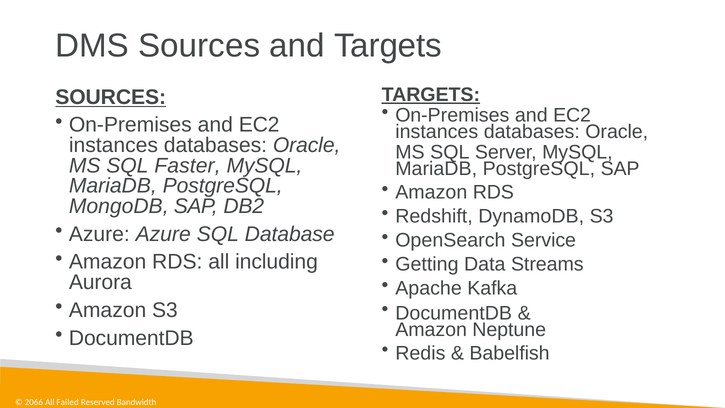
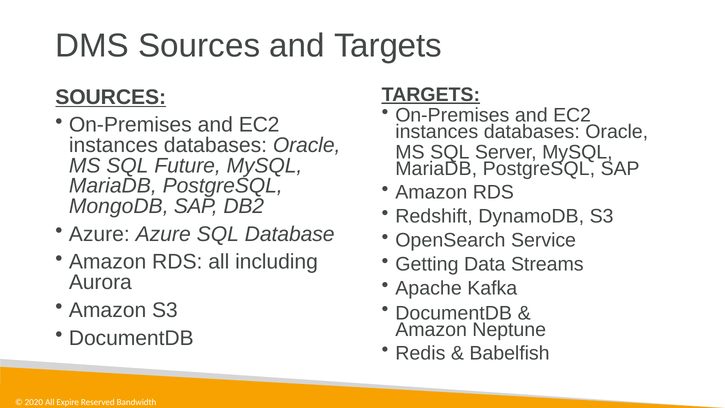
Faster: Faster -> Future (188, 166)
2066: 2066 -> 2020 (34, 402)
Failed: Failed -> Expire (68, 402)
